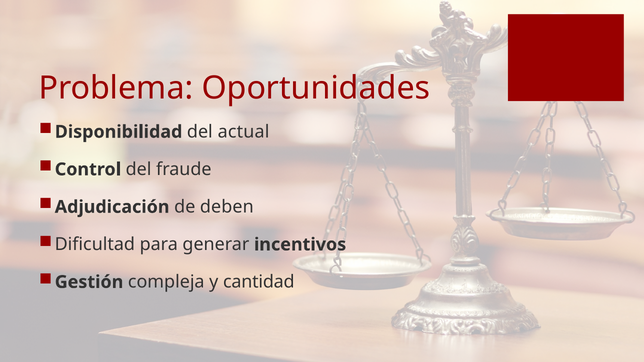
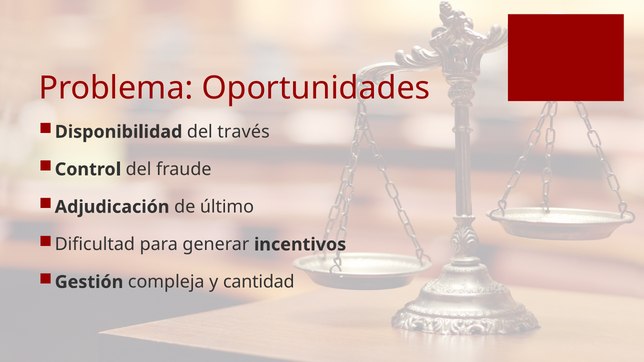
actual: actual -> través (244, 132)
deben: deben -> último (227, 207)
